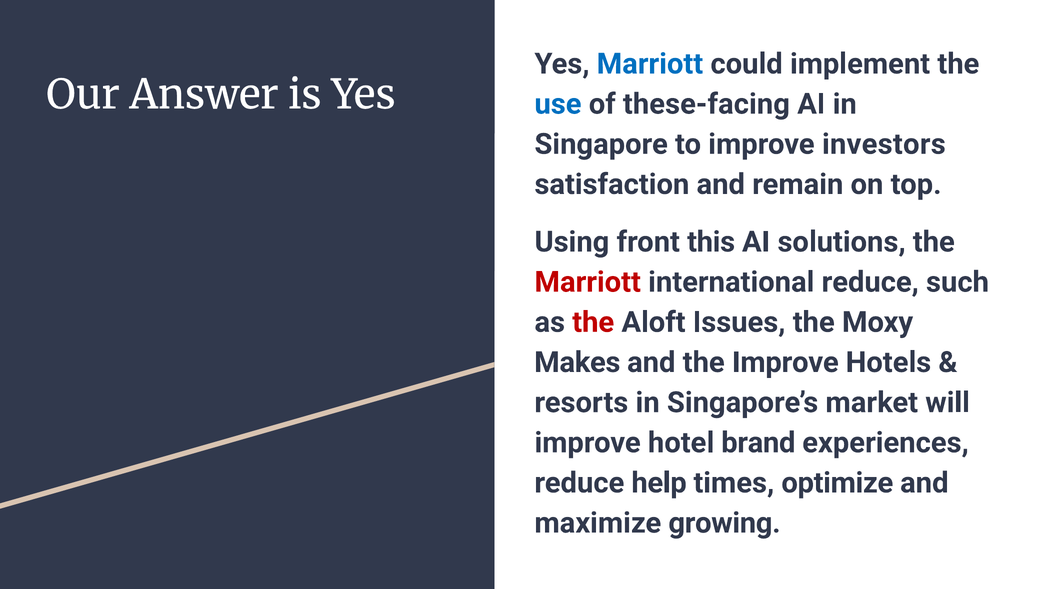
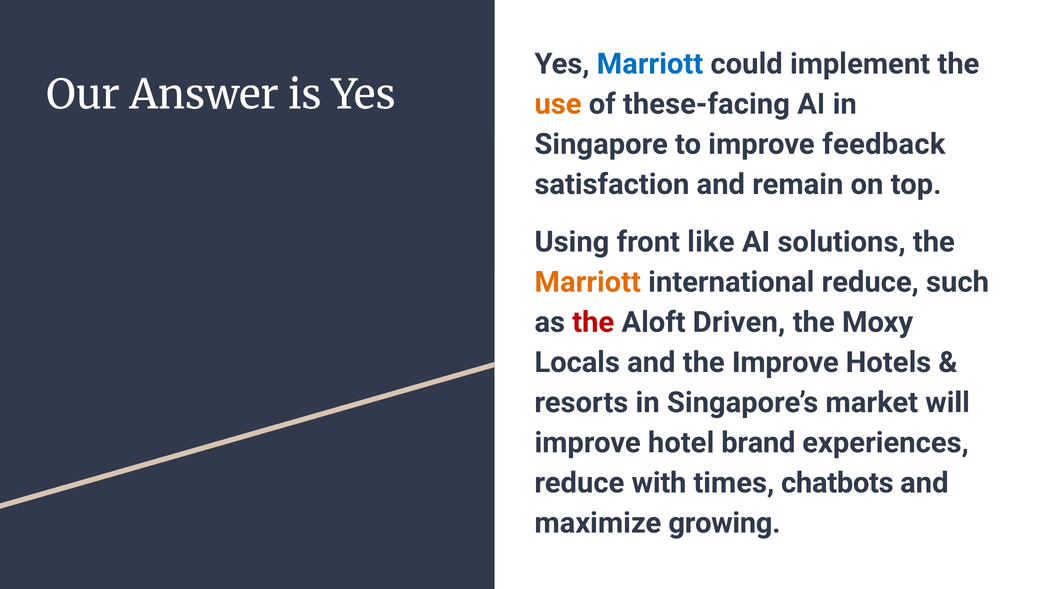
use colour: blue -> orange (558, 104)
investors: investors -> feedback (884, 144)
this: this -> like (711, 242)
Marriott colour: red -> orange (588, 282)
Issues: Issues -> Driven (739, 323)
Makes: Makes -> Locals (577, 363)
help: help -> with (659, 483)
optimize: optimize -> chatbots (837, 483)
